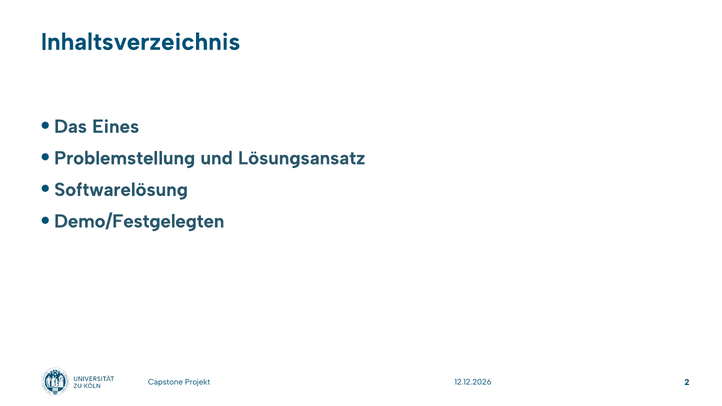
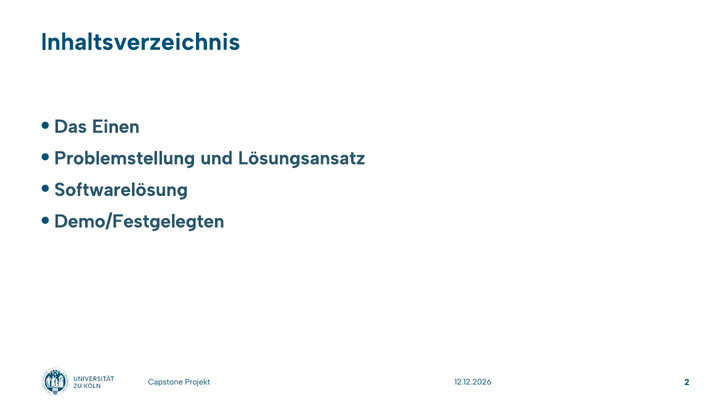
Eines: Eines -> Einen (116, 127)
